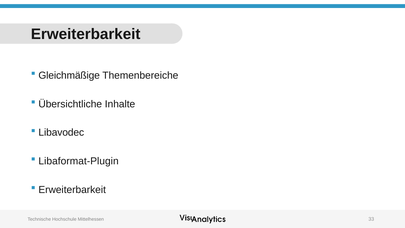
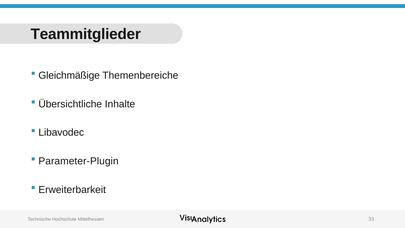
Erweiterbarkeit: Erweiterbarkeit -> Teammitglieder (86, 34)
Libaformat-Plugin: Libaformat-Plugin -> Parameter-Plugin (79, 161)
